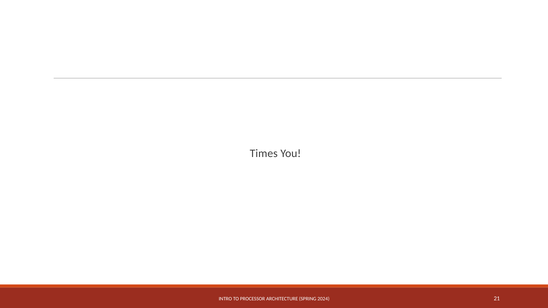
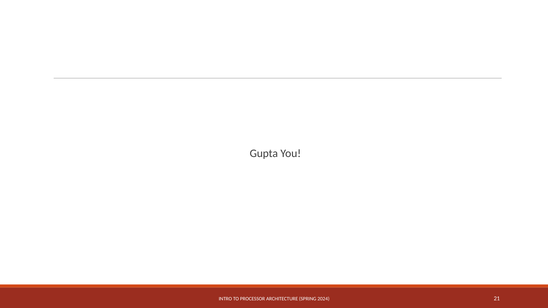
Times: Times -> Gupta (264, 153)
